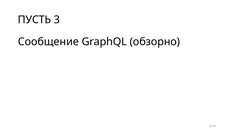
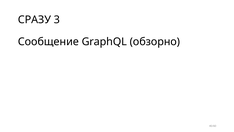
ПУСТЬ: ПУСТЬ -> СРАЗУ (34, 20)
